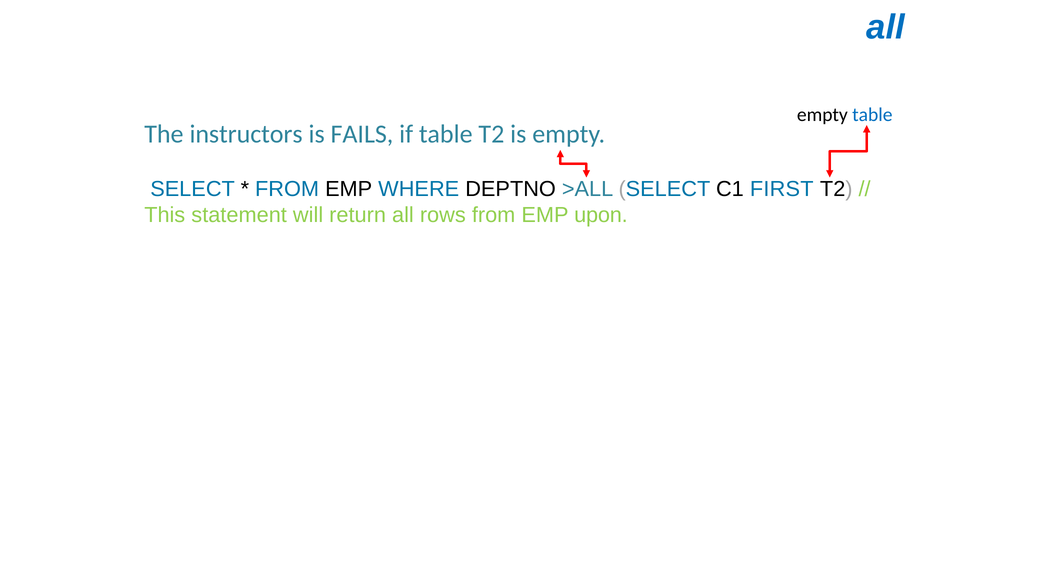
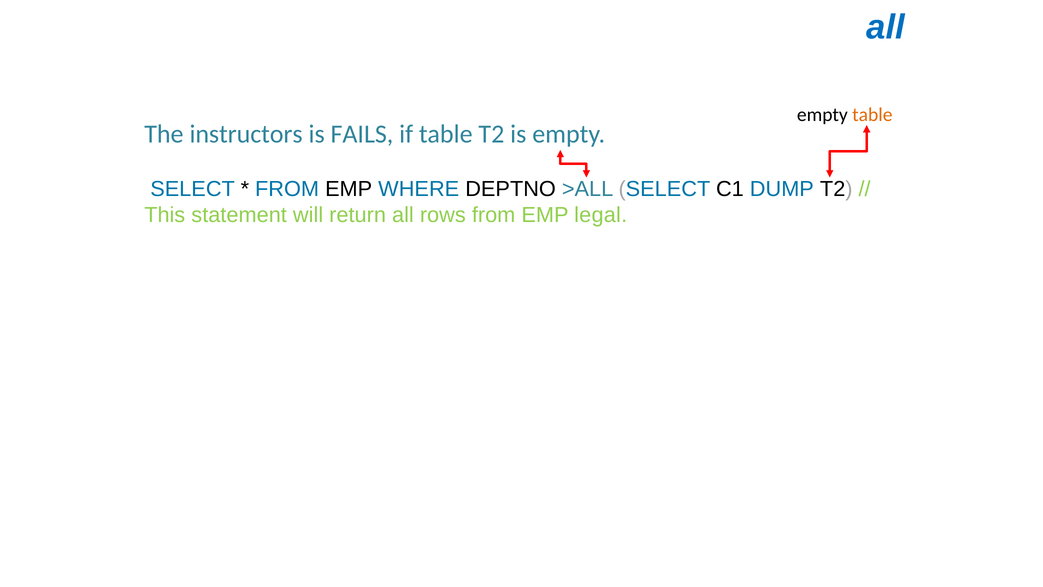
table colour: blue -> orange (872, 115)
FIRST: FIRST -> DUMP (782, 189)
upon: upon -> legal (601, 215)
